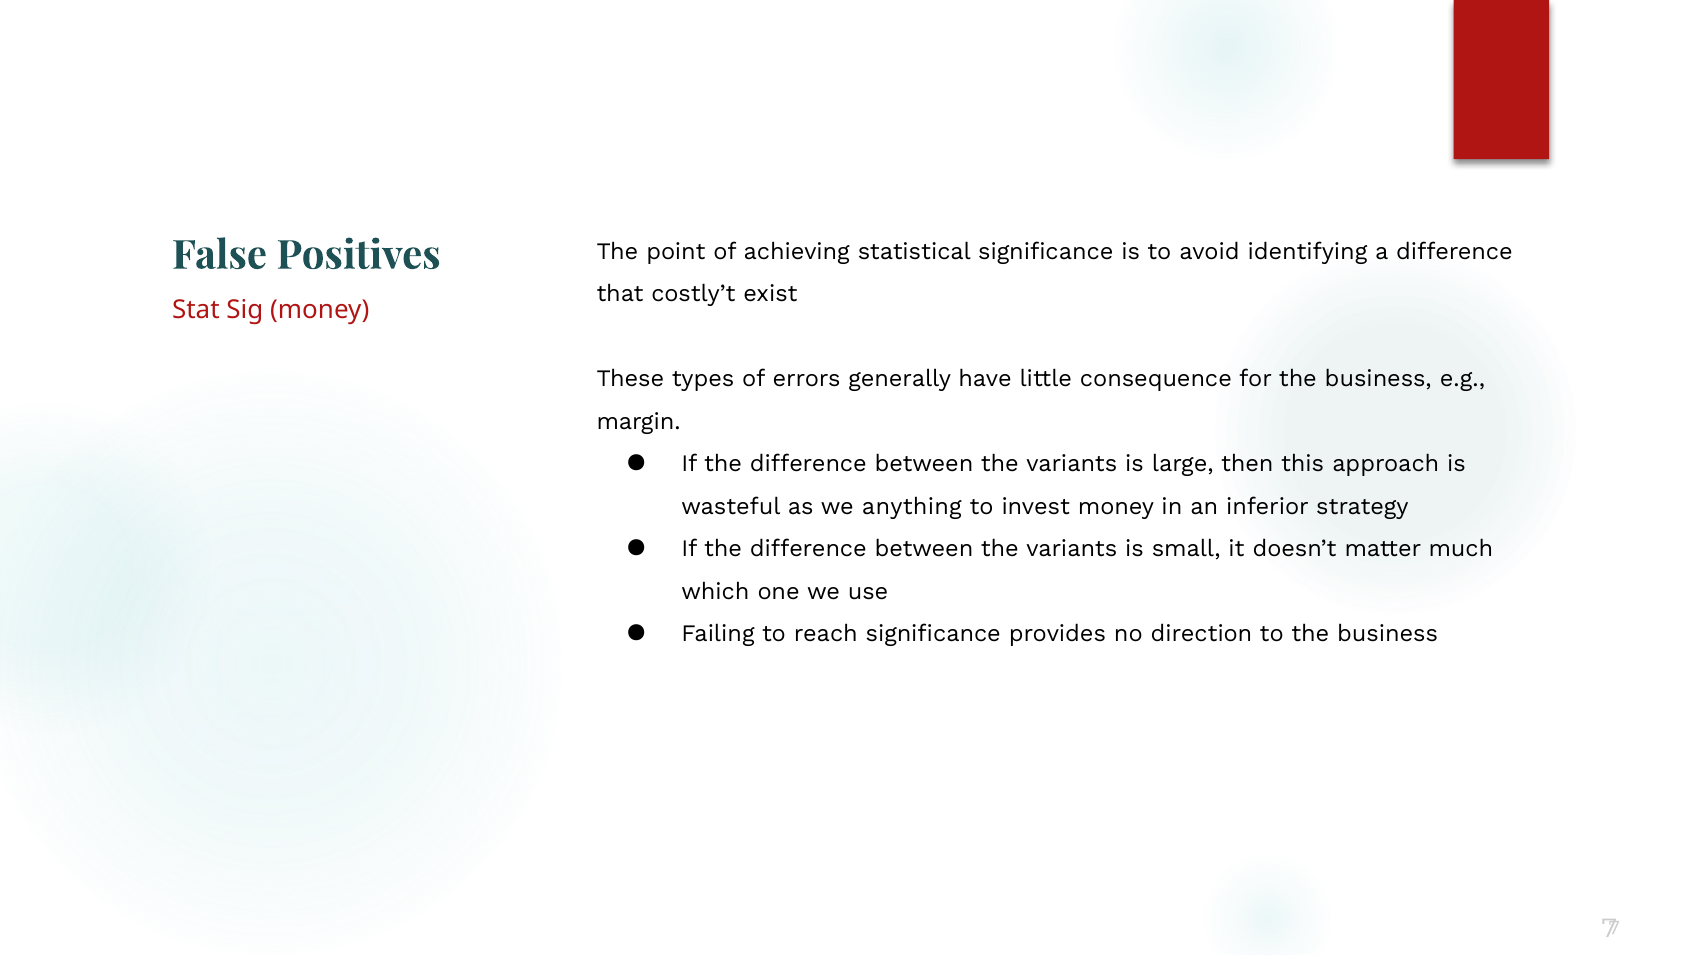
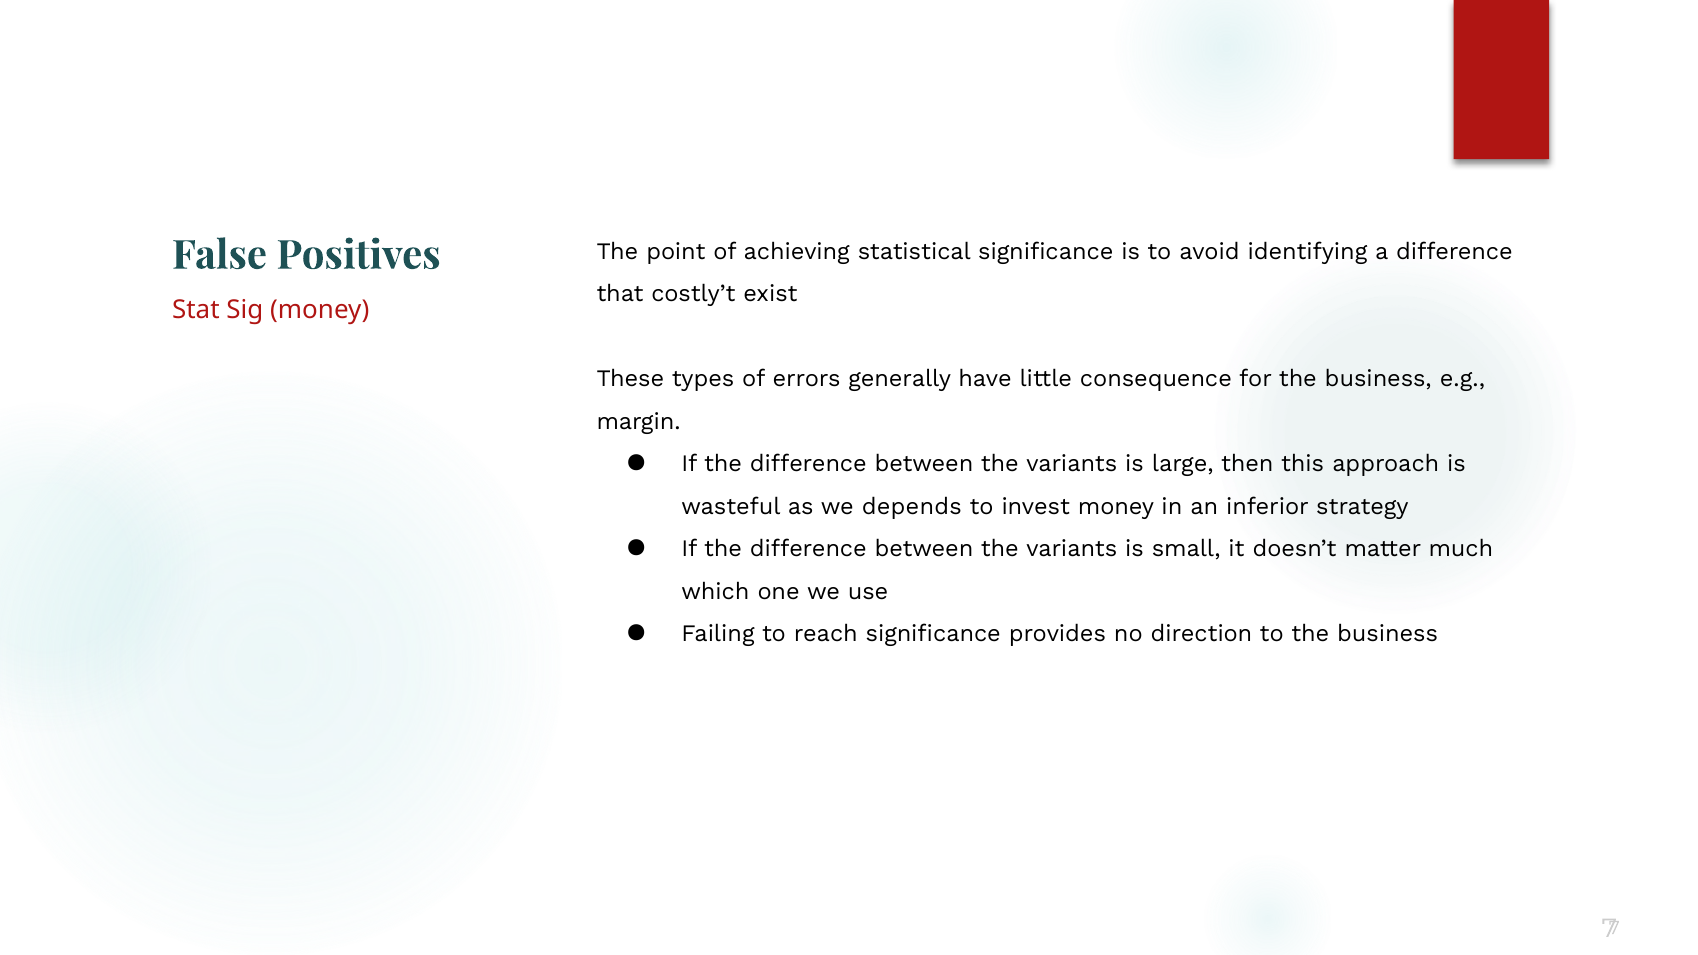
anything: anything -> depends (912, 506)
